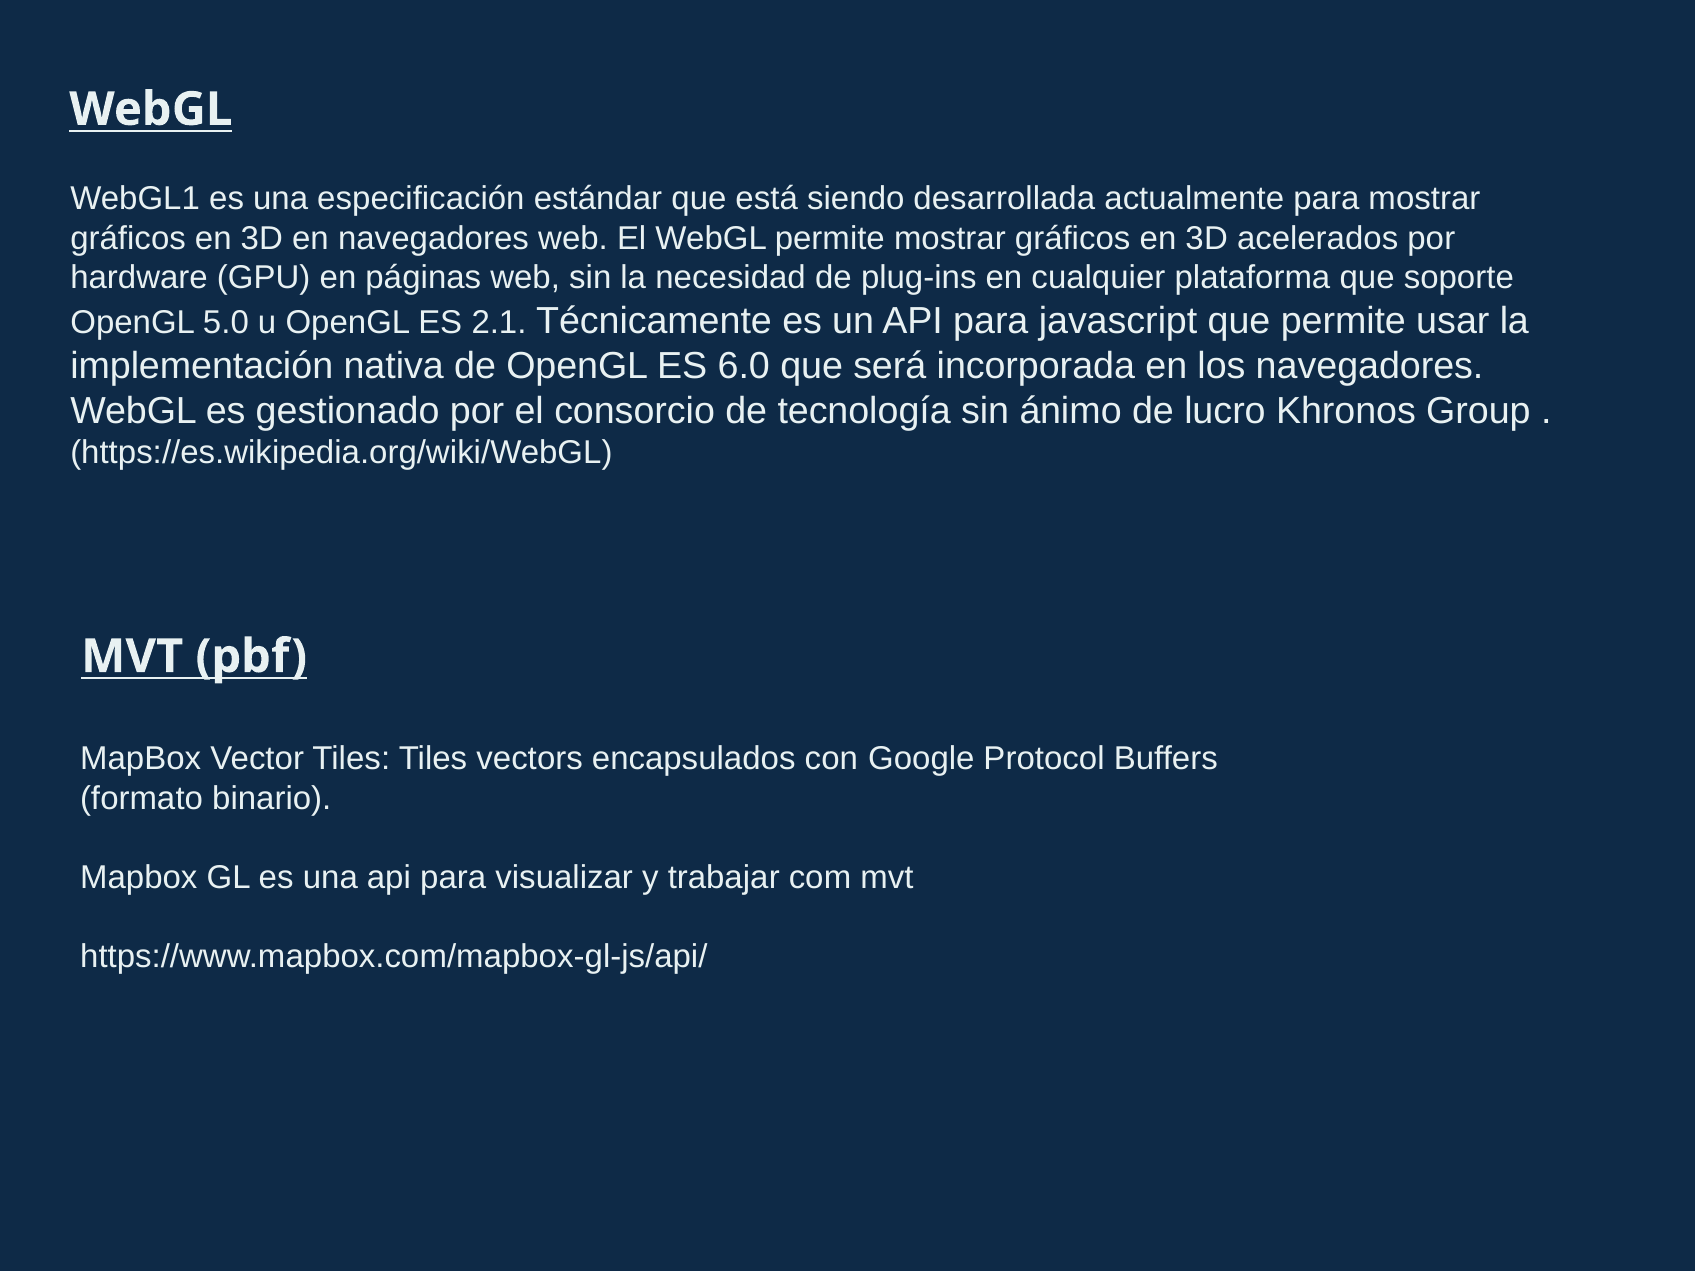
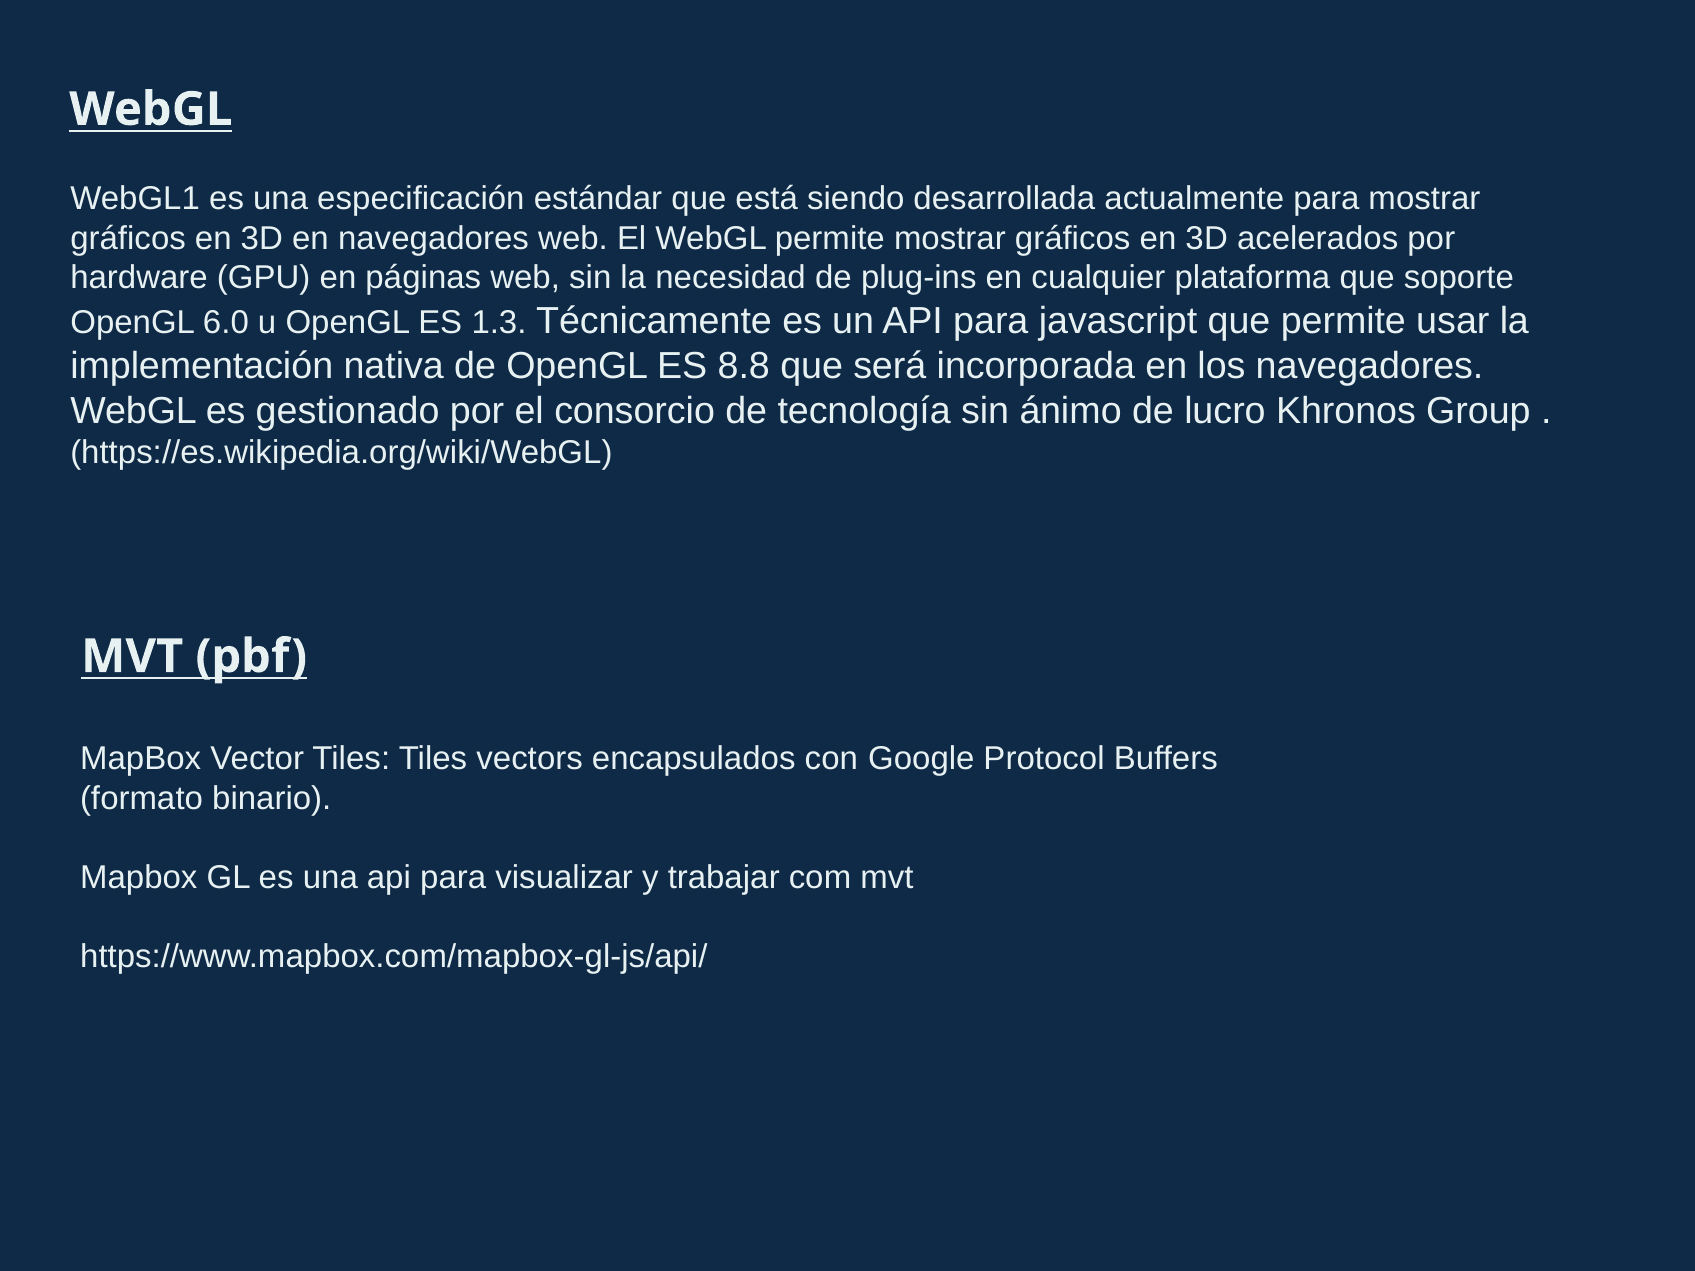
5.0: 5.0 -> 6.0 (226, 322)
2.1: 2.1 -> 1.3 (499, 322)
6.0: 6.0 -> 8.8 (744, 366)
